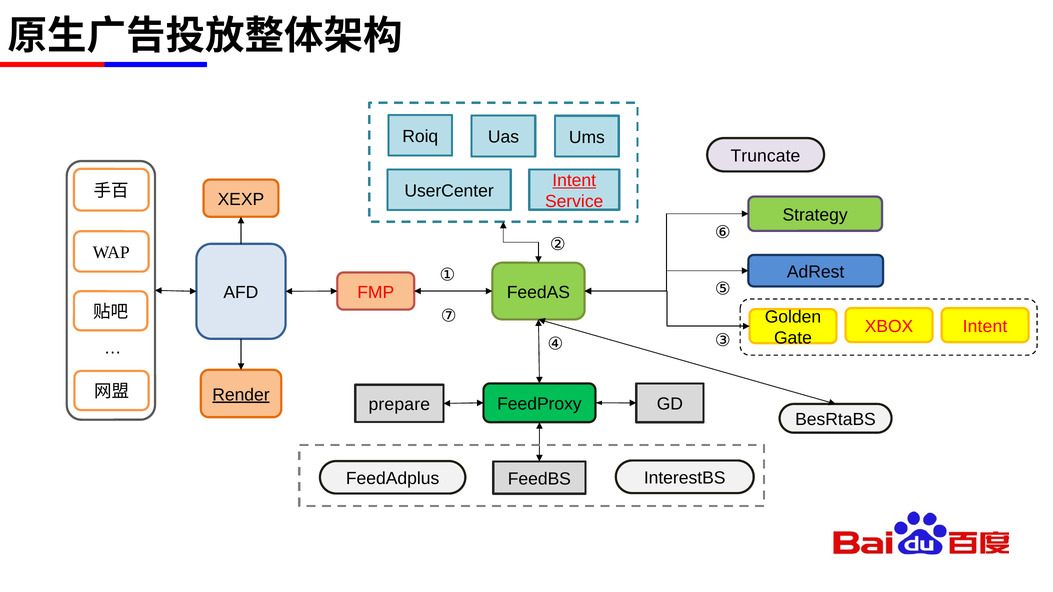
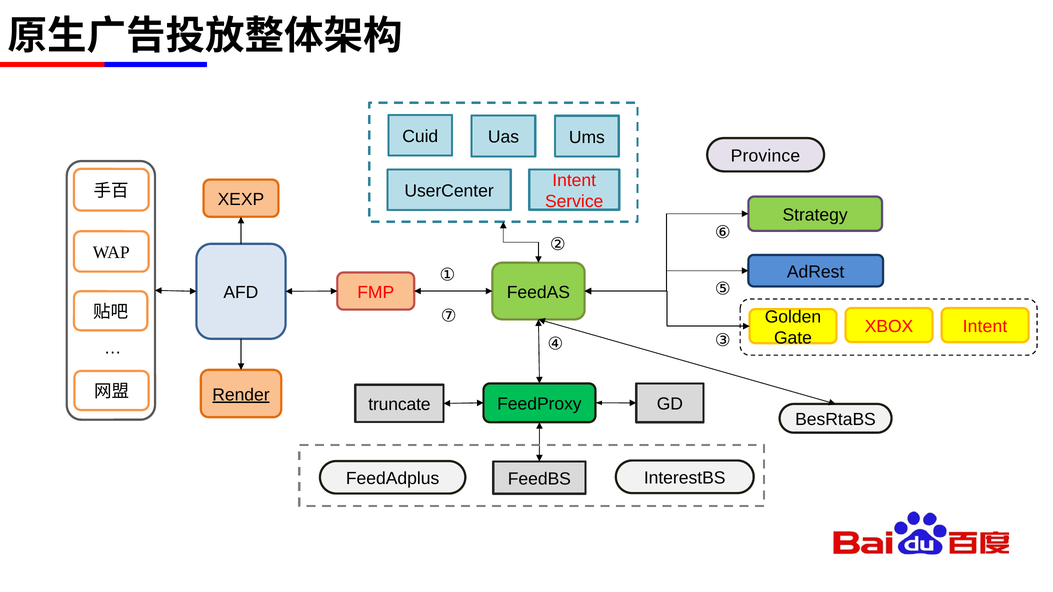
Roiq: Roiq -> Cuid (420, 137)
Truncate: Truncate -> Province (765, 156)
Intent underline: present -> none (574, 180)
prepare: prepare -> truncate (399, 405)
